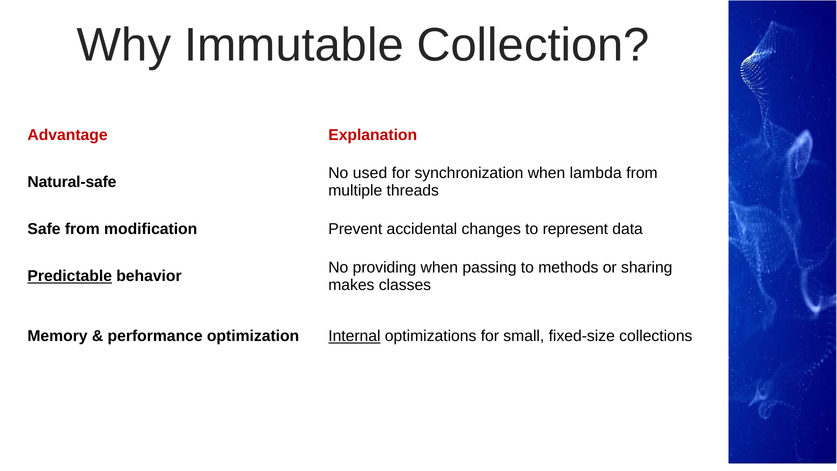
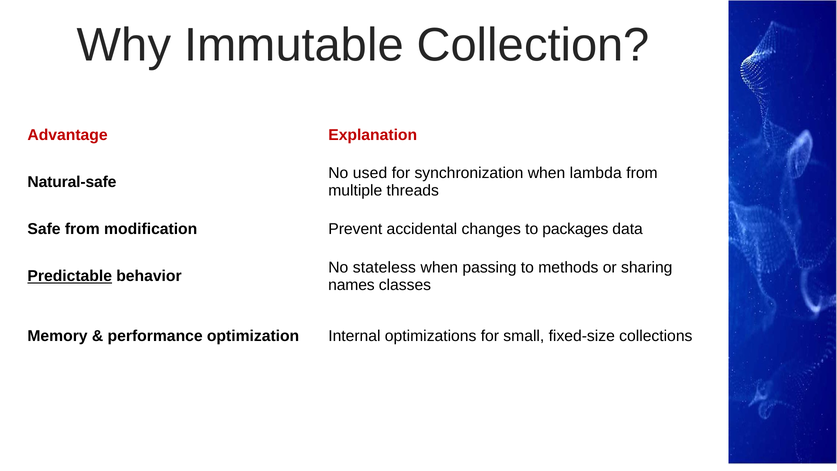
represent: represent -> packages (575, 229)
providing: providing -> stateless (384, 267)
makes: makes -> names (351, 285)
Internal underline: present -> none (354, 336)
